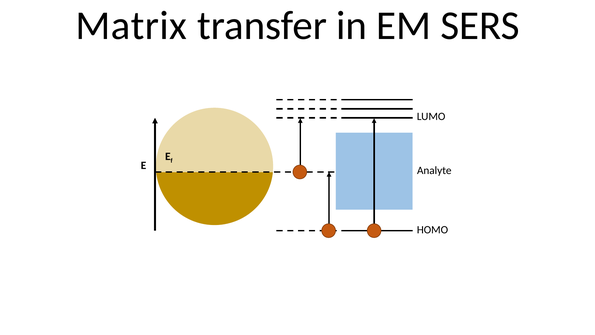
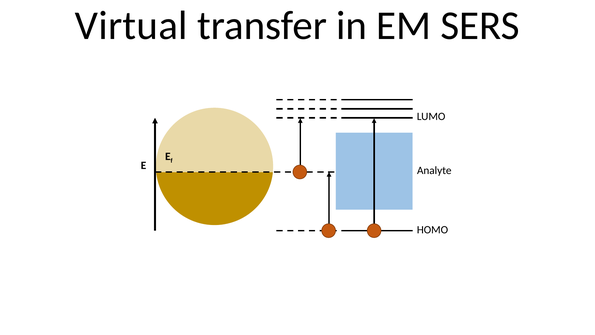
Matrix: Matrix -> Virtual (131, 26)
